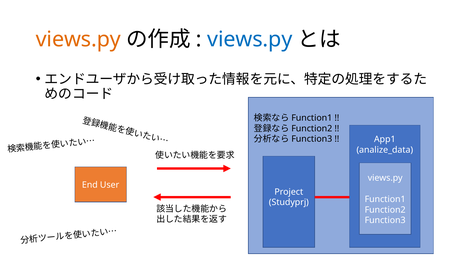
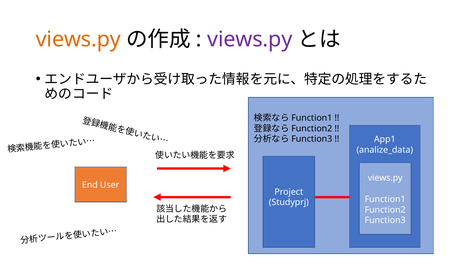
views.py colour: blue -> purple (250, 39)
